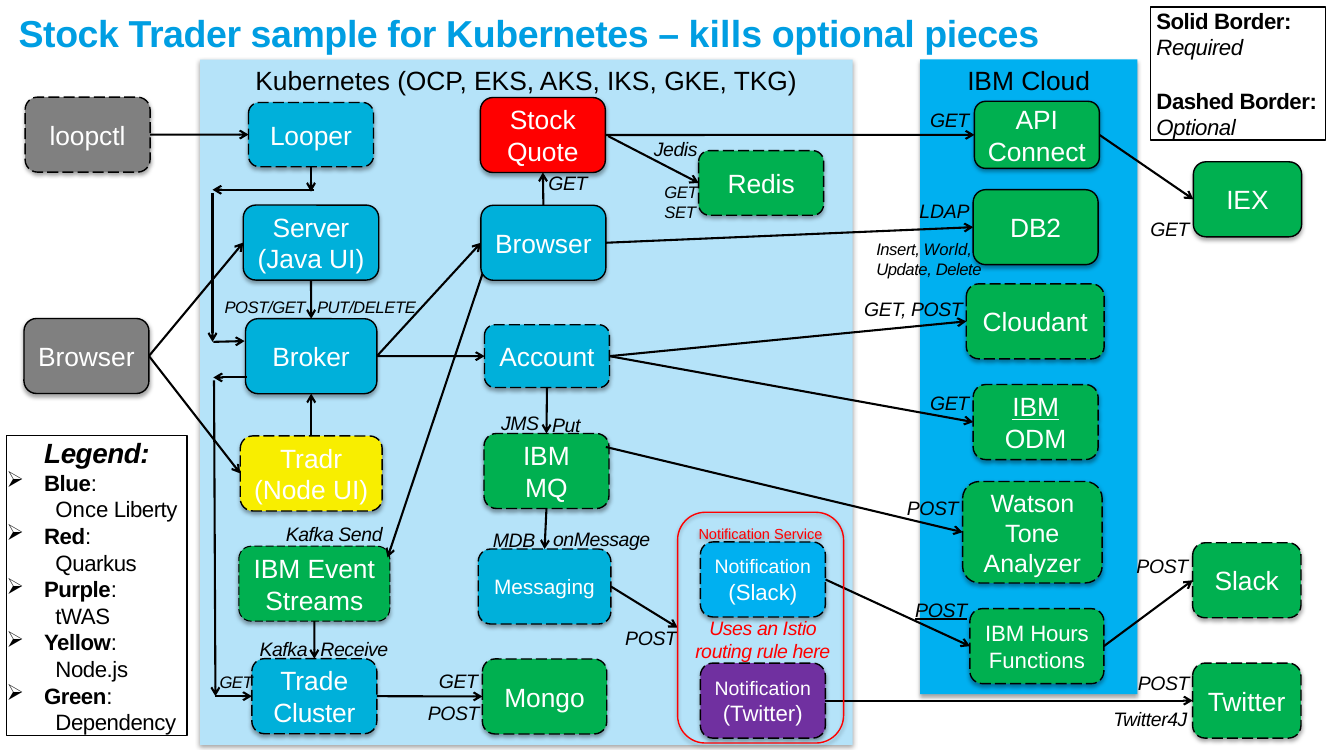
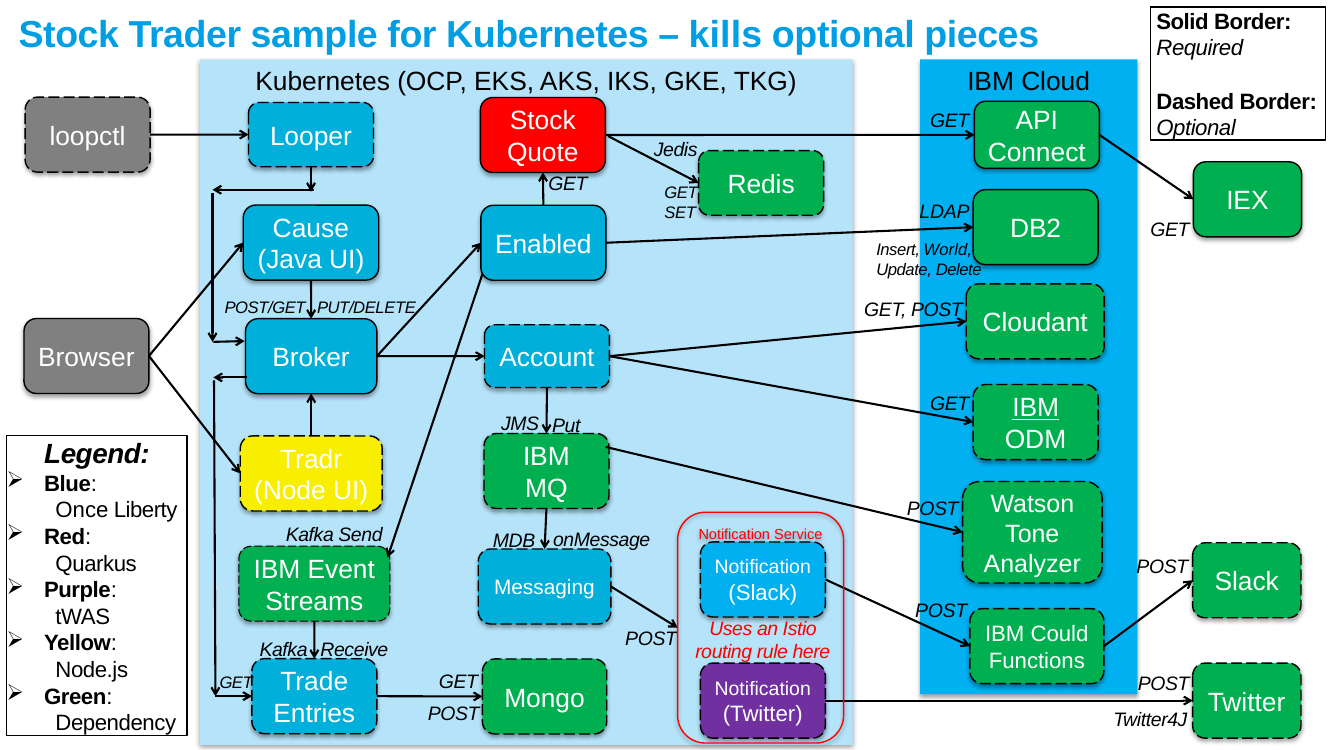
Server: Server -> Cause (311, 229)
Browser: Browser -> Enabled (543, 245)
POST underline: present -> none (941, 611)
Hours: Hours -> Could (1059, 634)
Cluster: Cluster -> Entries (314, 714)
